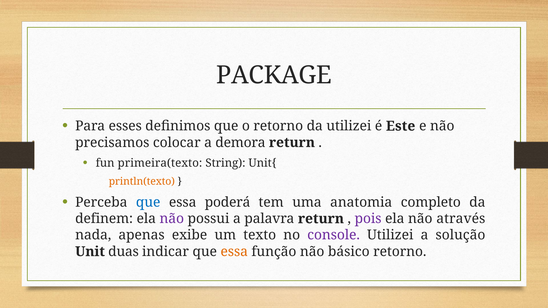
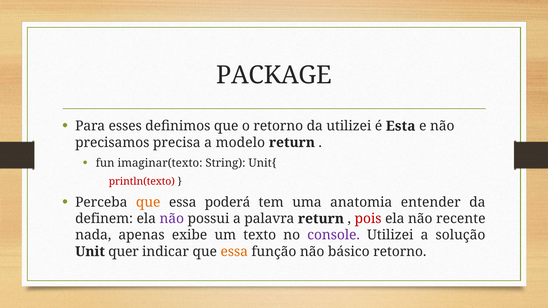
Este: Este -> Esta (401, 126)
colocar: colocar -> precisa (177, 143)
demora: demora -> modelo (240, 143)
primeira(texto: primeira(texto -> imaginar(texto (160, 163)
println(texto colour: orange -> red (142, 182)
que colour: blue -> orange (148, 202)
completo: completo -> entender (431, 202)
pois colour: purple -> red (368, 219)
através: através -> recente (461, 219)
duas: duas -> quer (124, 252)
